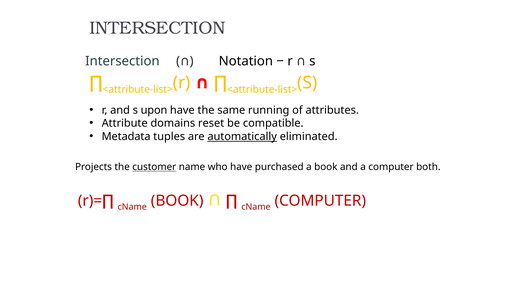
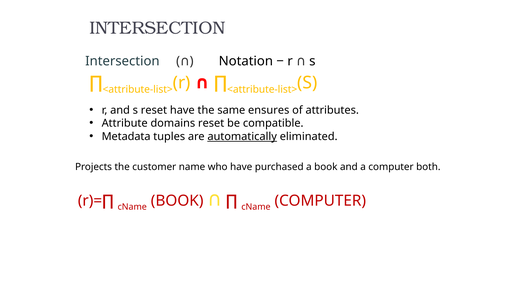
s upon: upon -> reset (154, 110)
running: running -> ensures (269, 110)
customer underline: present -> none (154, 167)
